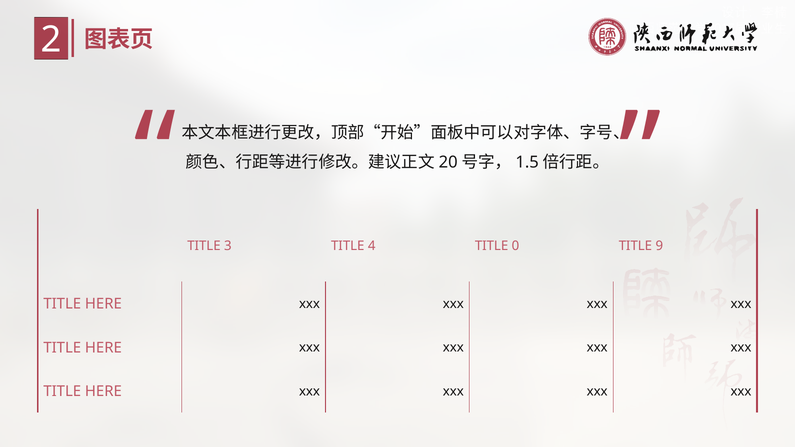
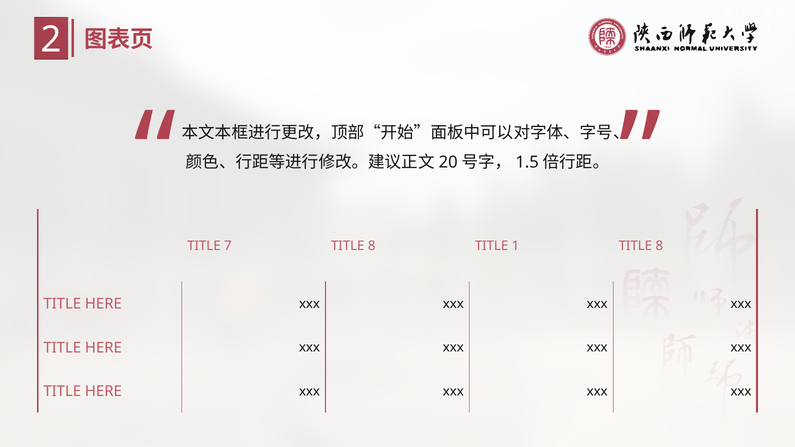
3: 3 -> 7 (228, 246)
4: 4 -> 8 (372, 246)
0: 0 -> 1 (516, 246)
9: 9 -> 8 (659, 246)
